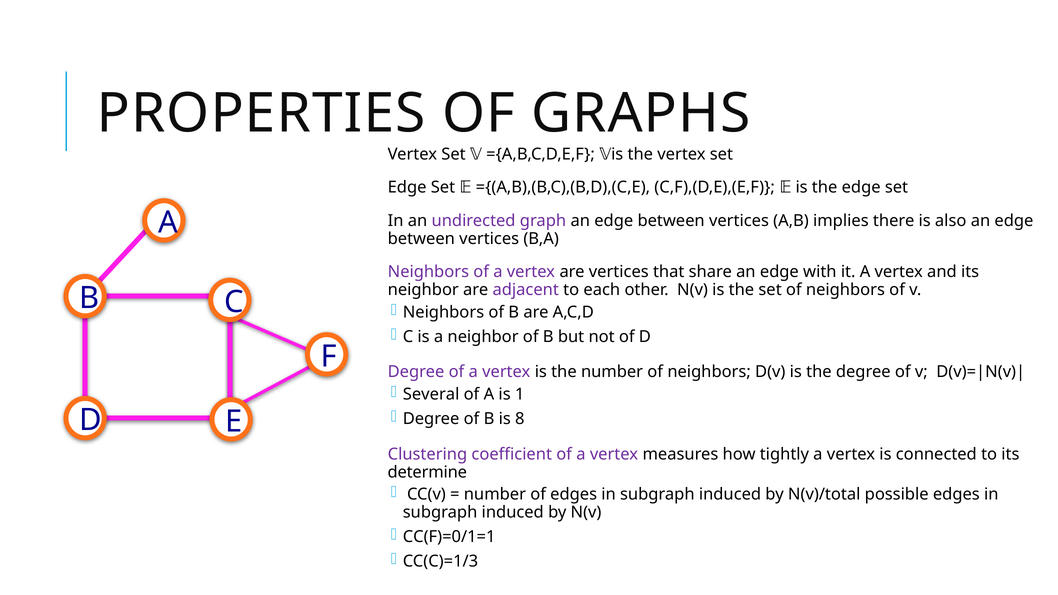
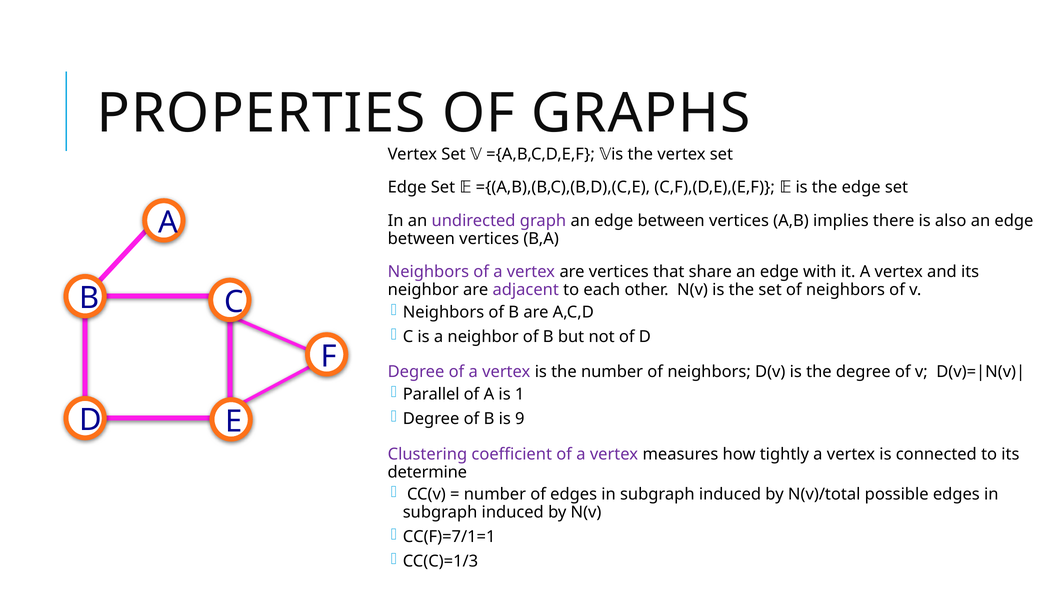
Several: Several -> Parallel (431, 394)
8: 8 -> 9 (520, 419)
CC(F)=0/1=1: CC(F)=0/1=1 -> CC(F)=7/1=1 (449, 537)
